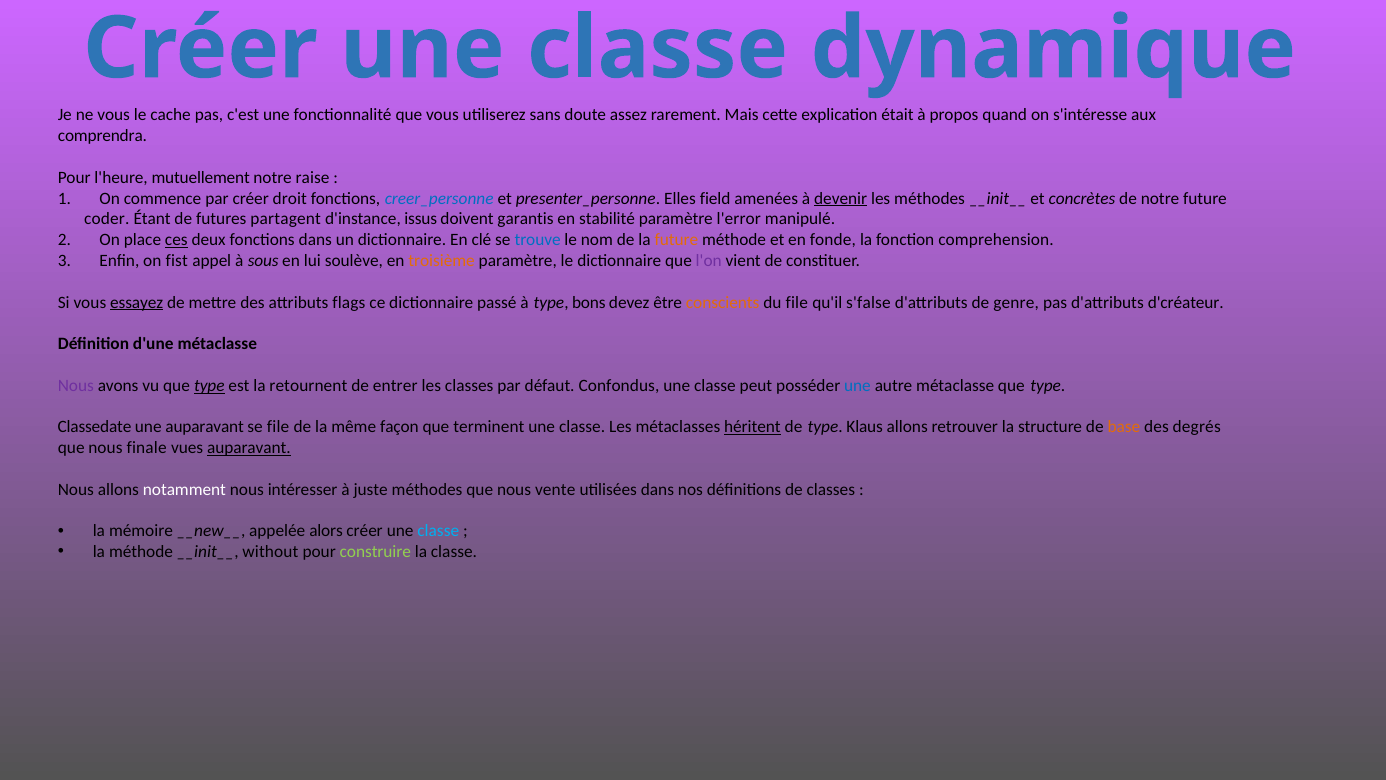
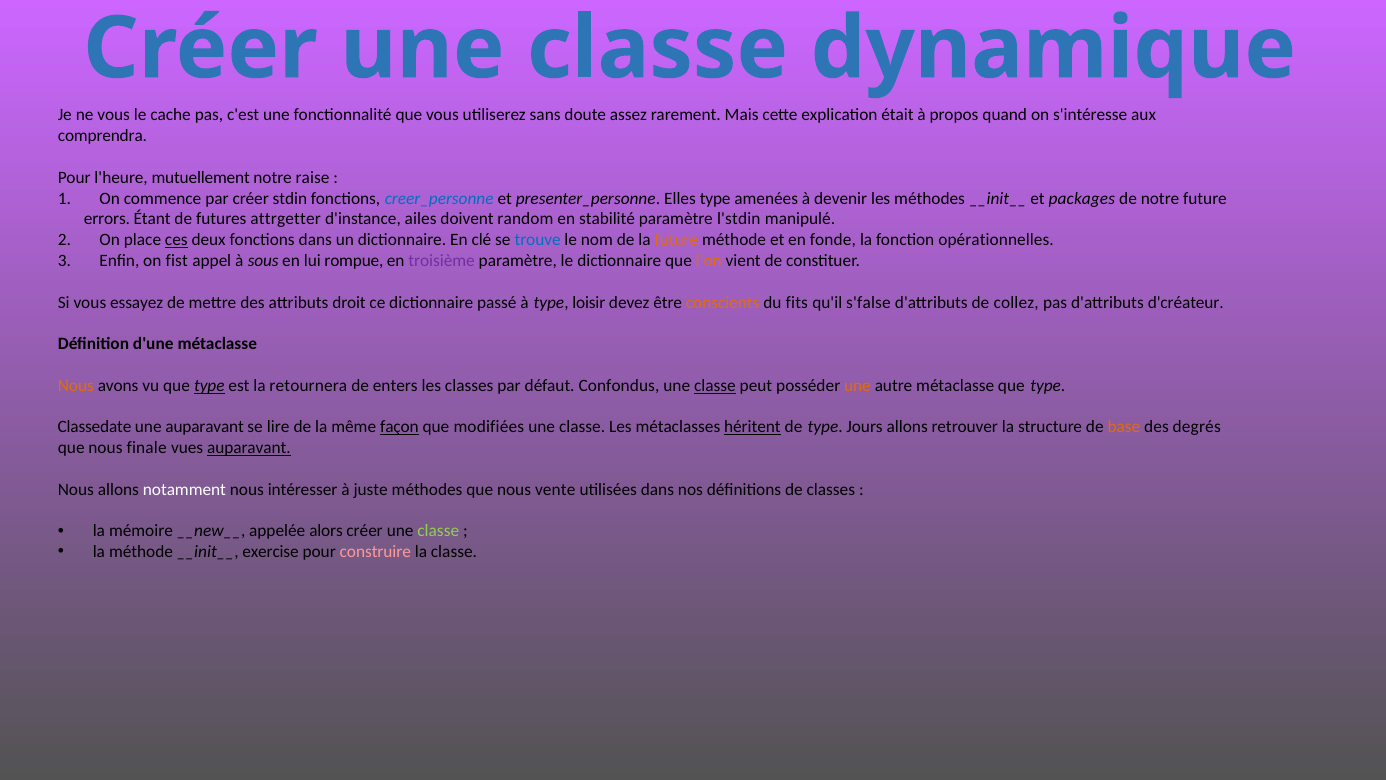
droit: droit -> stdin (290, 198)
Elles field: field -> type (715, 198)
devenir underline: present -> none (841, 198)
concrètes: concrètes -> packages (1082, 198)
coder: coder -> errors (107, 219)
partagent: partagent -> attrgetter (286, 219)
issus: issus -> ailes (421, 219)
garantis: garantis -> random (525, 219)
l'error: l'error -> l'stdin (739, 219)
comprehension: comprehension -> opérationnelles (996, 240)
soulève: soulève -> rompue (354, 261)
troisième colour: orange -> purple (442, 261)
l'on colour: purple -> orange (709, 261)
essayez underline: present -> none (137, 302)
flags: flags -> droit (349, 302)
bons: bons -> loisir (589, 302)
du file: file -> fits (797, 302)
genre: genre -> collez (1016, 302)
Nous colour: purple -> orange (76, 385)
retournent: retournent -> retournera (308, 385)
entrer: entrer -> enters (395, 385)
classe underline: none -> present (715, 385)
une colour: blue -> orange (857, 385)
se file: file -> lire (278, 427)
façon underline: none -> present (399, 427)
terminent: terminent -> modifiées (489, 427)
Klaus: Klaus -> Jours (865, 427)
classe colour: light blue -> light green (438, 531)
without: without -> exercise (271, 552)
construire colour: light green -> pink (375, 552)
